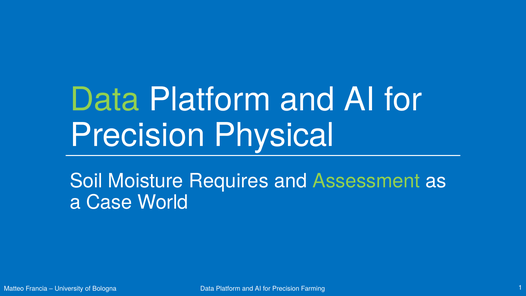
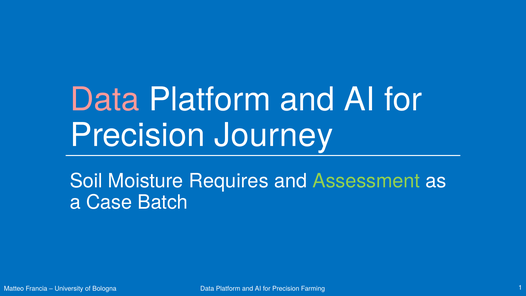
Data colour: light green -> pink (105, 100)
Physical: Physical -> Journey (274, 135)
World: World -> Batch (163, 202)
